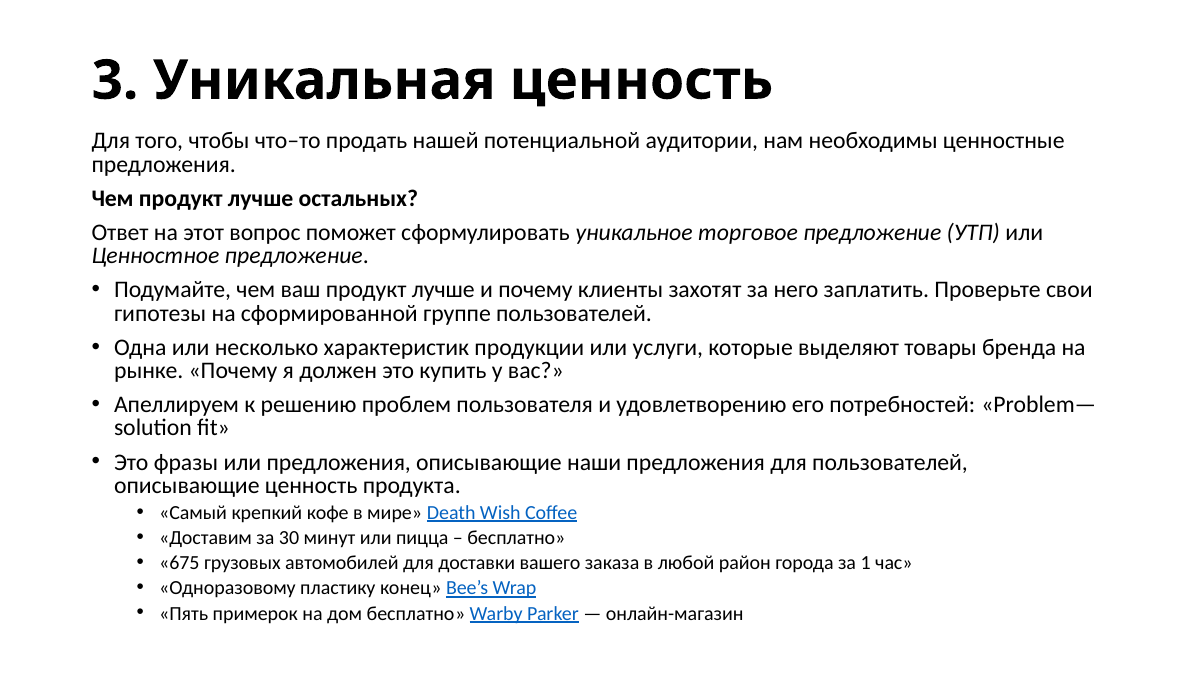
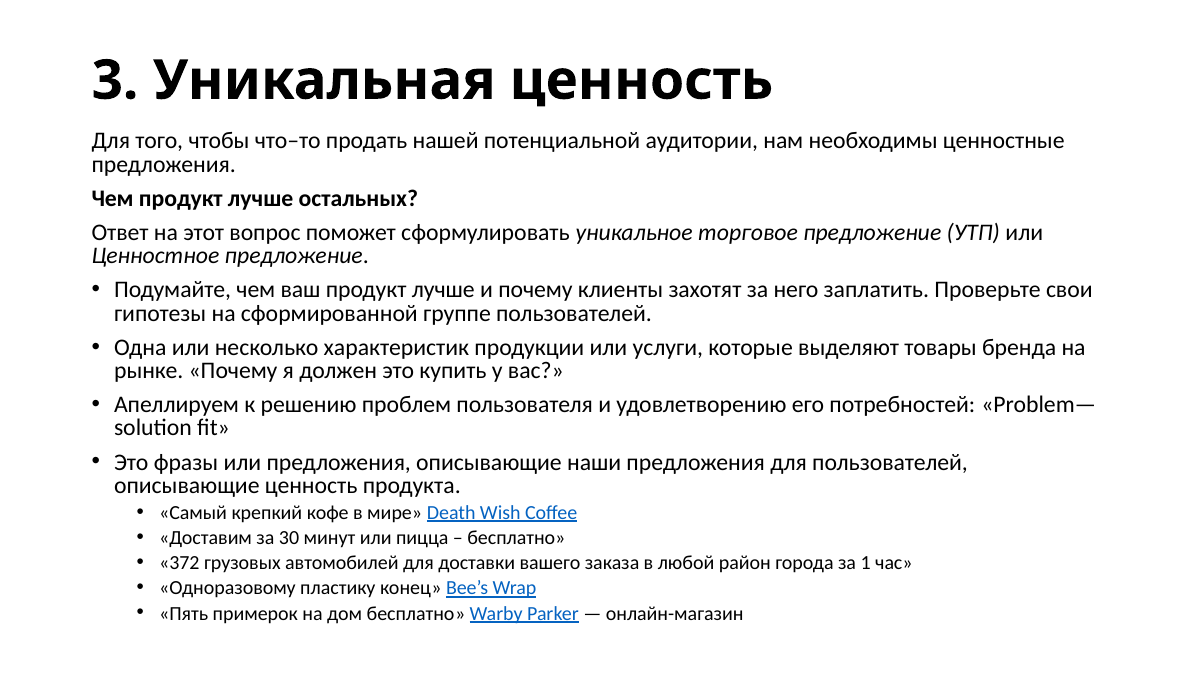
675: 675 -> 372 (179, 563)
